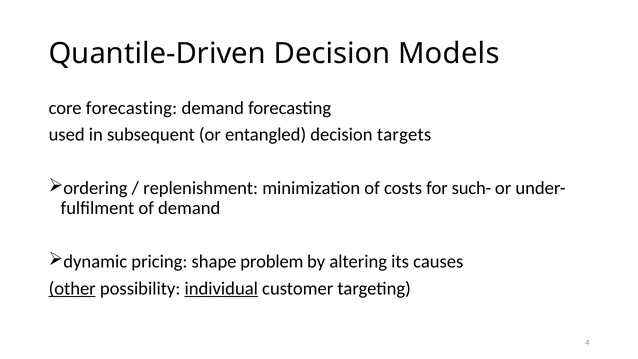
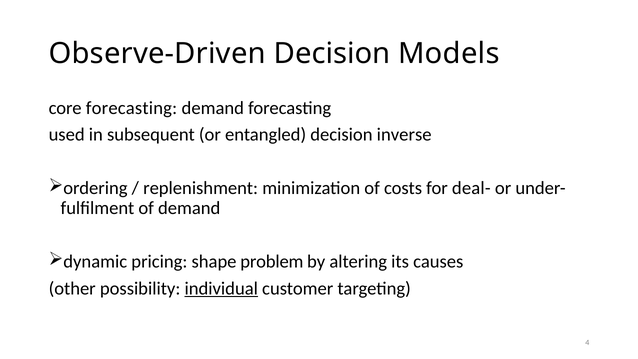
Quantile-Driven: Quantile-Driven -> Observe-Driven (157, 54)
targets: targets -> inverse (404, 135)
such-: such- -> deal- (471, 188)
other underline: present -> none (72, 288)
